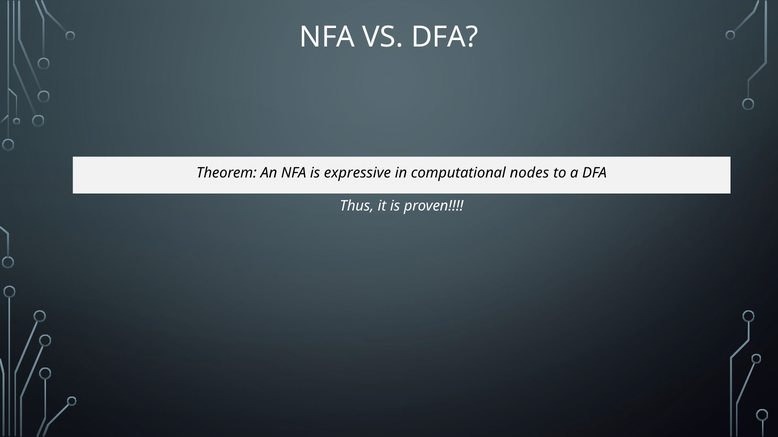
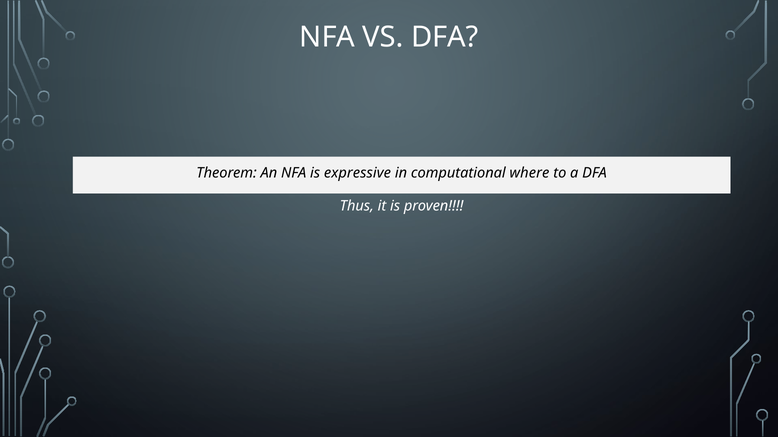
nodes: nodes -> where (529, 173)
